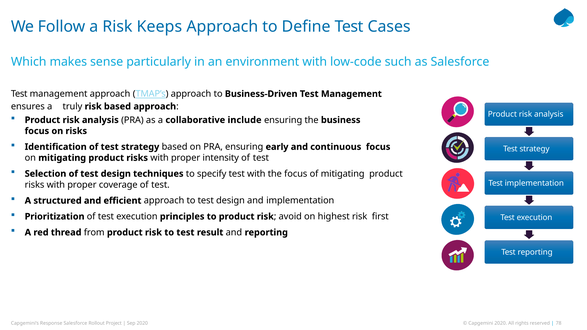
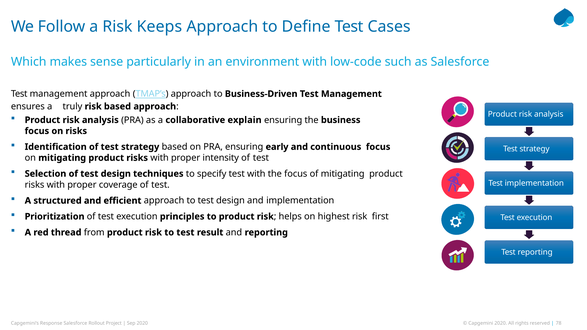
include: include -> explain (245, 120)
avoid: avoid -> helps (290, 217)
